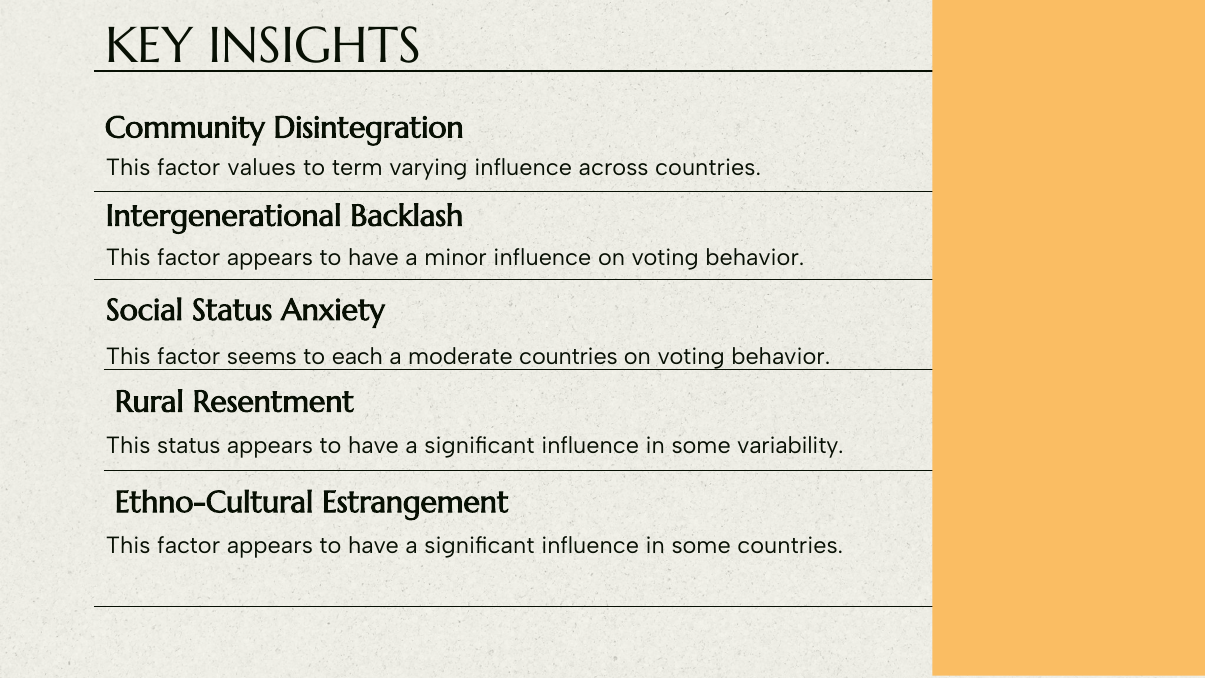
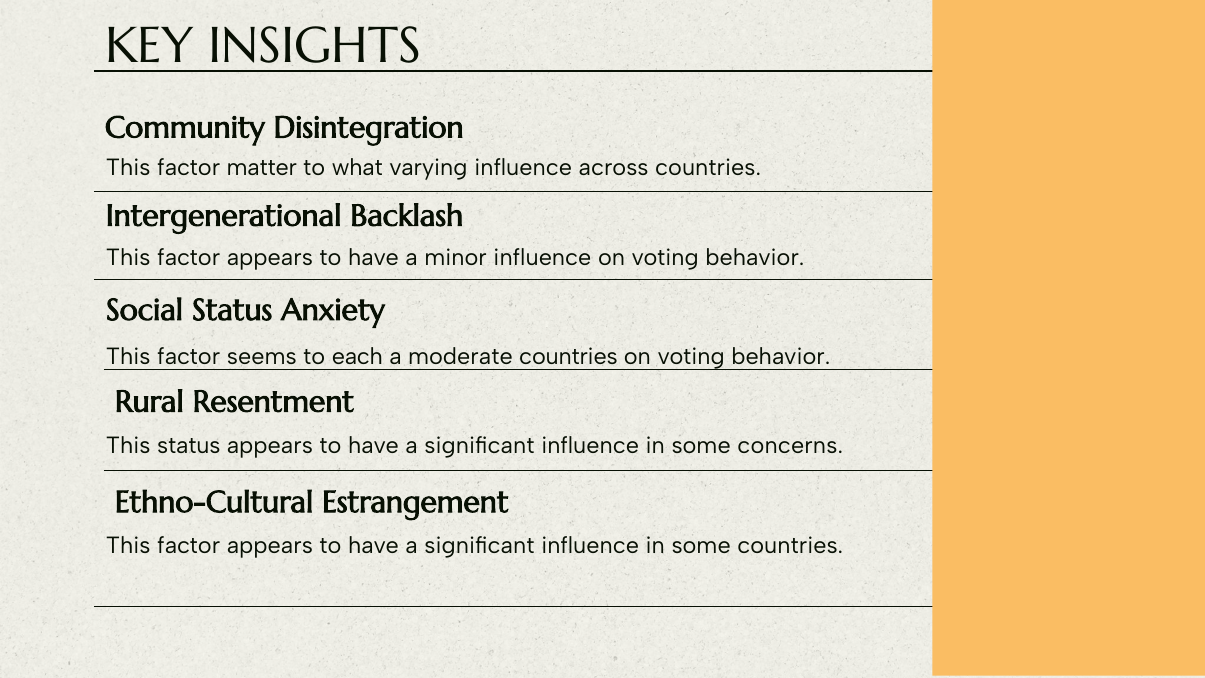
values: values -> matter (262, 167)
term: term -> what (357, 167)
variability: variability -> concerns (790, 445)
